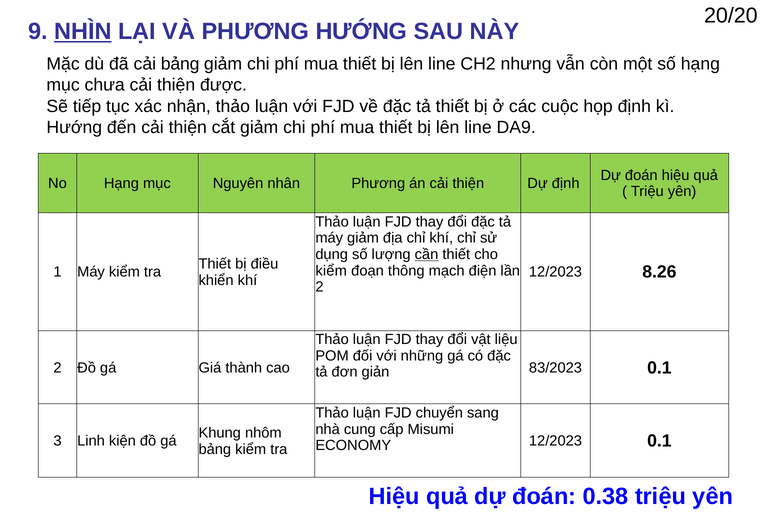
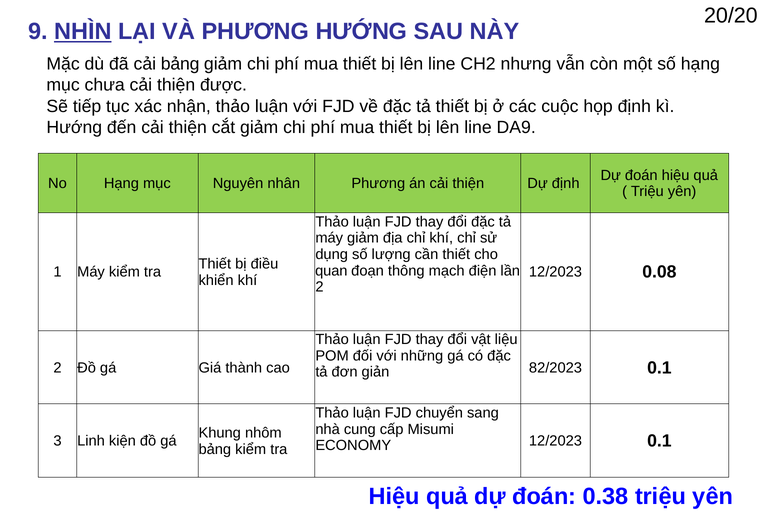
cần underline: present -> none (426, 254)
kiểm: kiểm -> quan (331, 271)
8.26: 8.26 -> 0.08 (659, 272)
83/2023: 83/2023 -> 82/2023 (556, 368)
